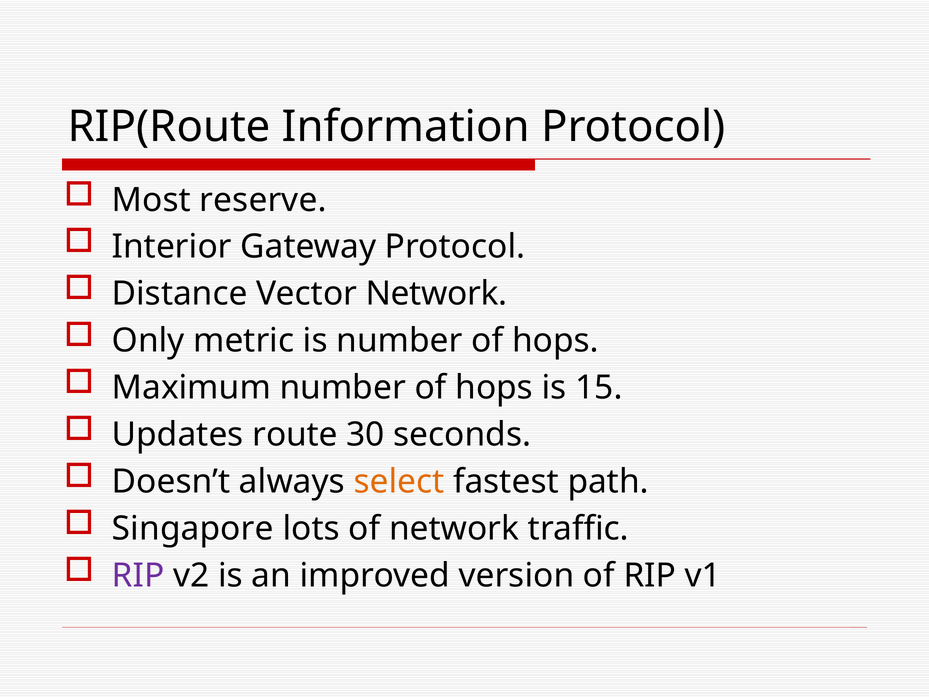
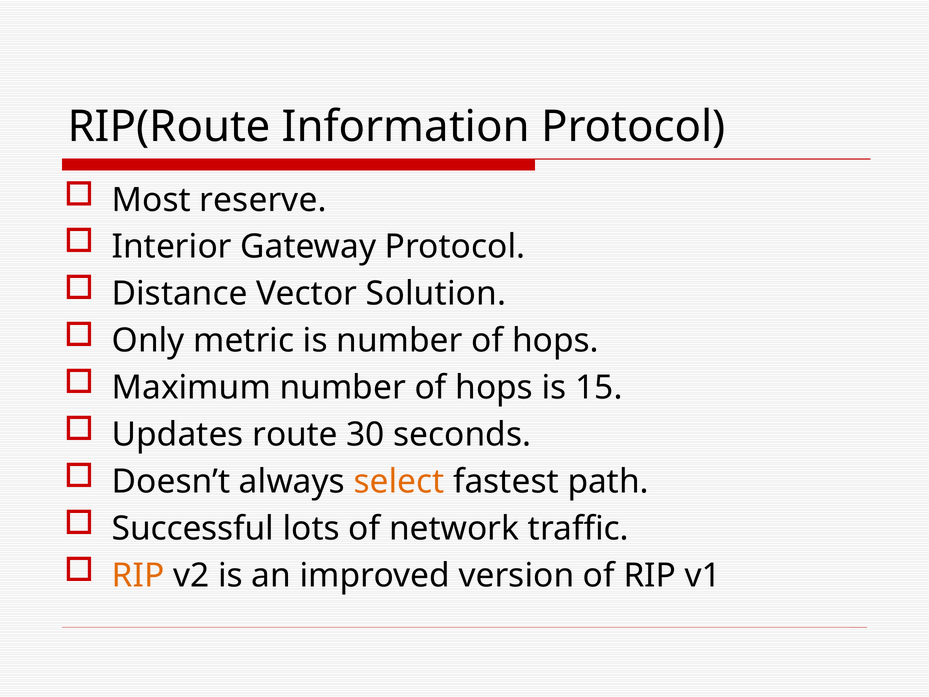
Vector Network: Network -> Solution (436, 294)
Singapore: Singapore -> Successful (193, 528)
RIP colour: purple -> orange (138, 575)
